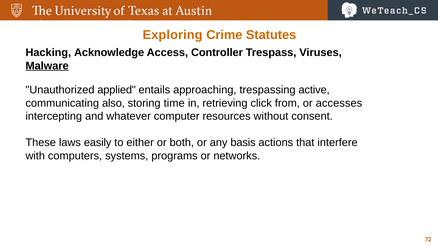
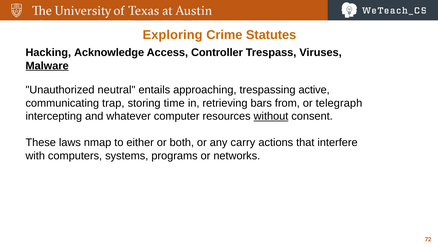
applied: applied -> neutral (116, 90)
also: also -> trap (113, 103)
click: click -> bars (261, 103)
accesses: accesses -> telegraph (339, 103)
without underline: none -> present (271, 116)
easily: easily -> nmap (98, 142)
basis: basis -> carry (243, 142)
